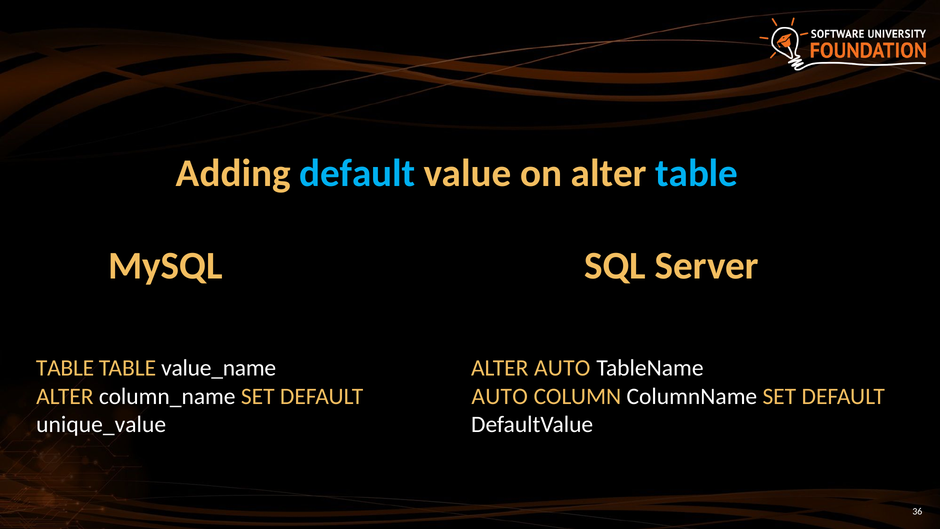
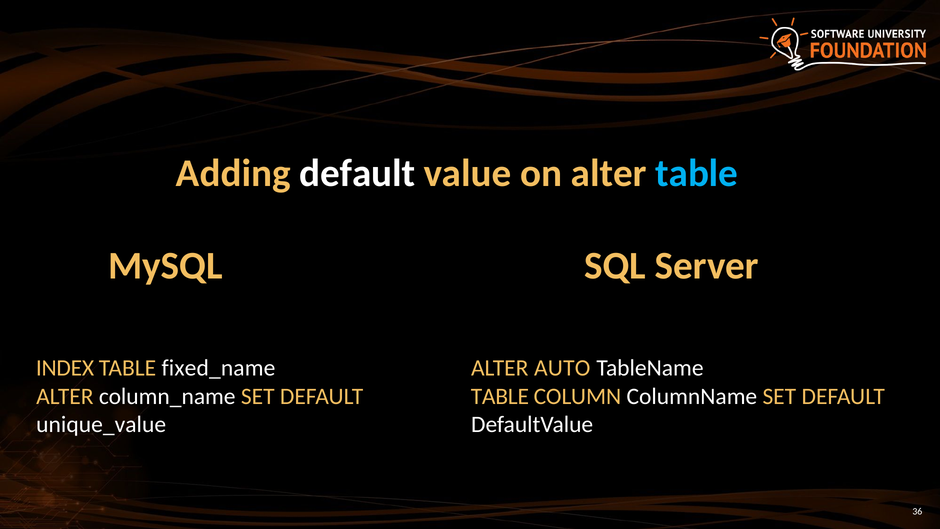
default colour: light blue -> white (357, 173)
TABLE: TABLE -> INDEX (65, 368)
value_name: value_name -> fixed_name (218, 368)
AUTO: AUTO -> TABLE (500, 396)
